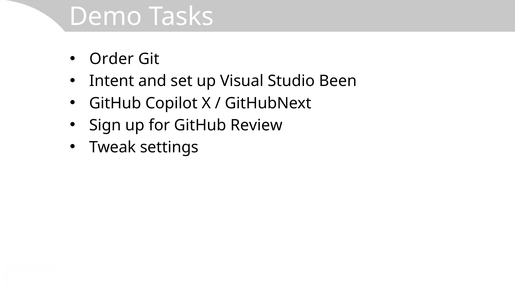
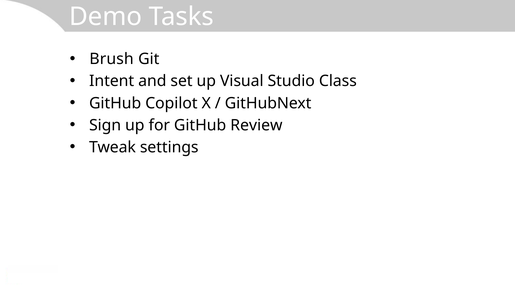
Order: Order -> Brush (112, 59)
Been: Been -> Class (338, 81)
